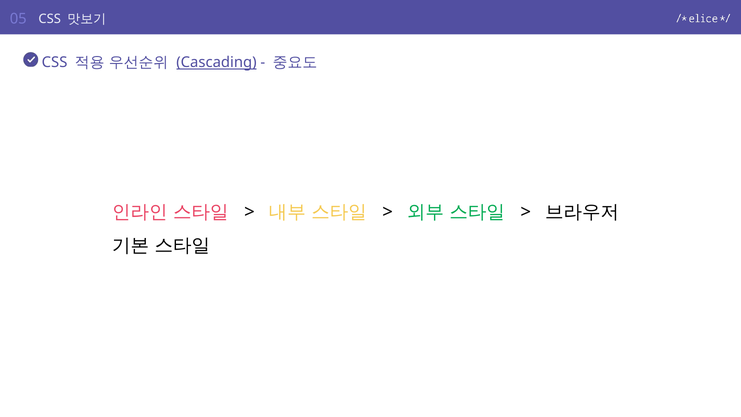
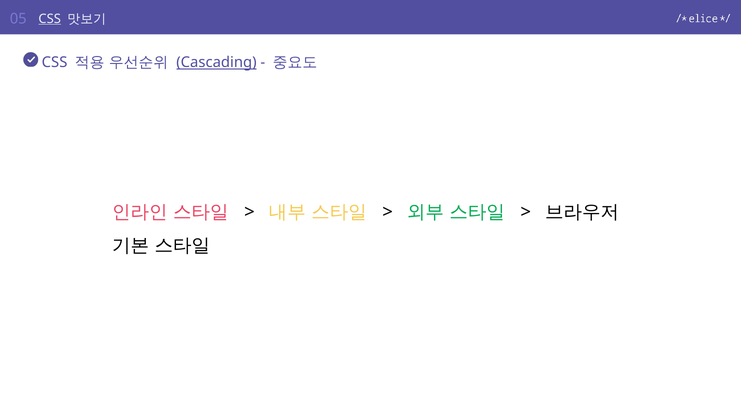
CSS underline: none -> present (50, 19)
